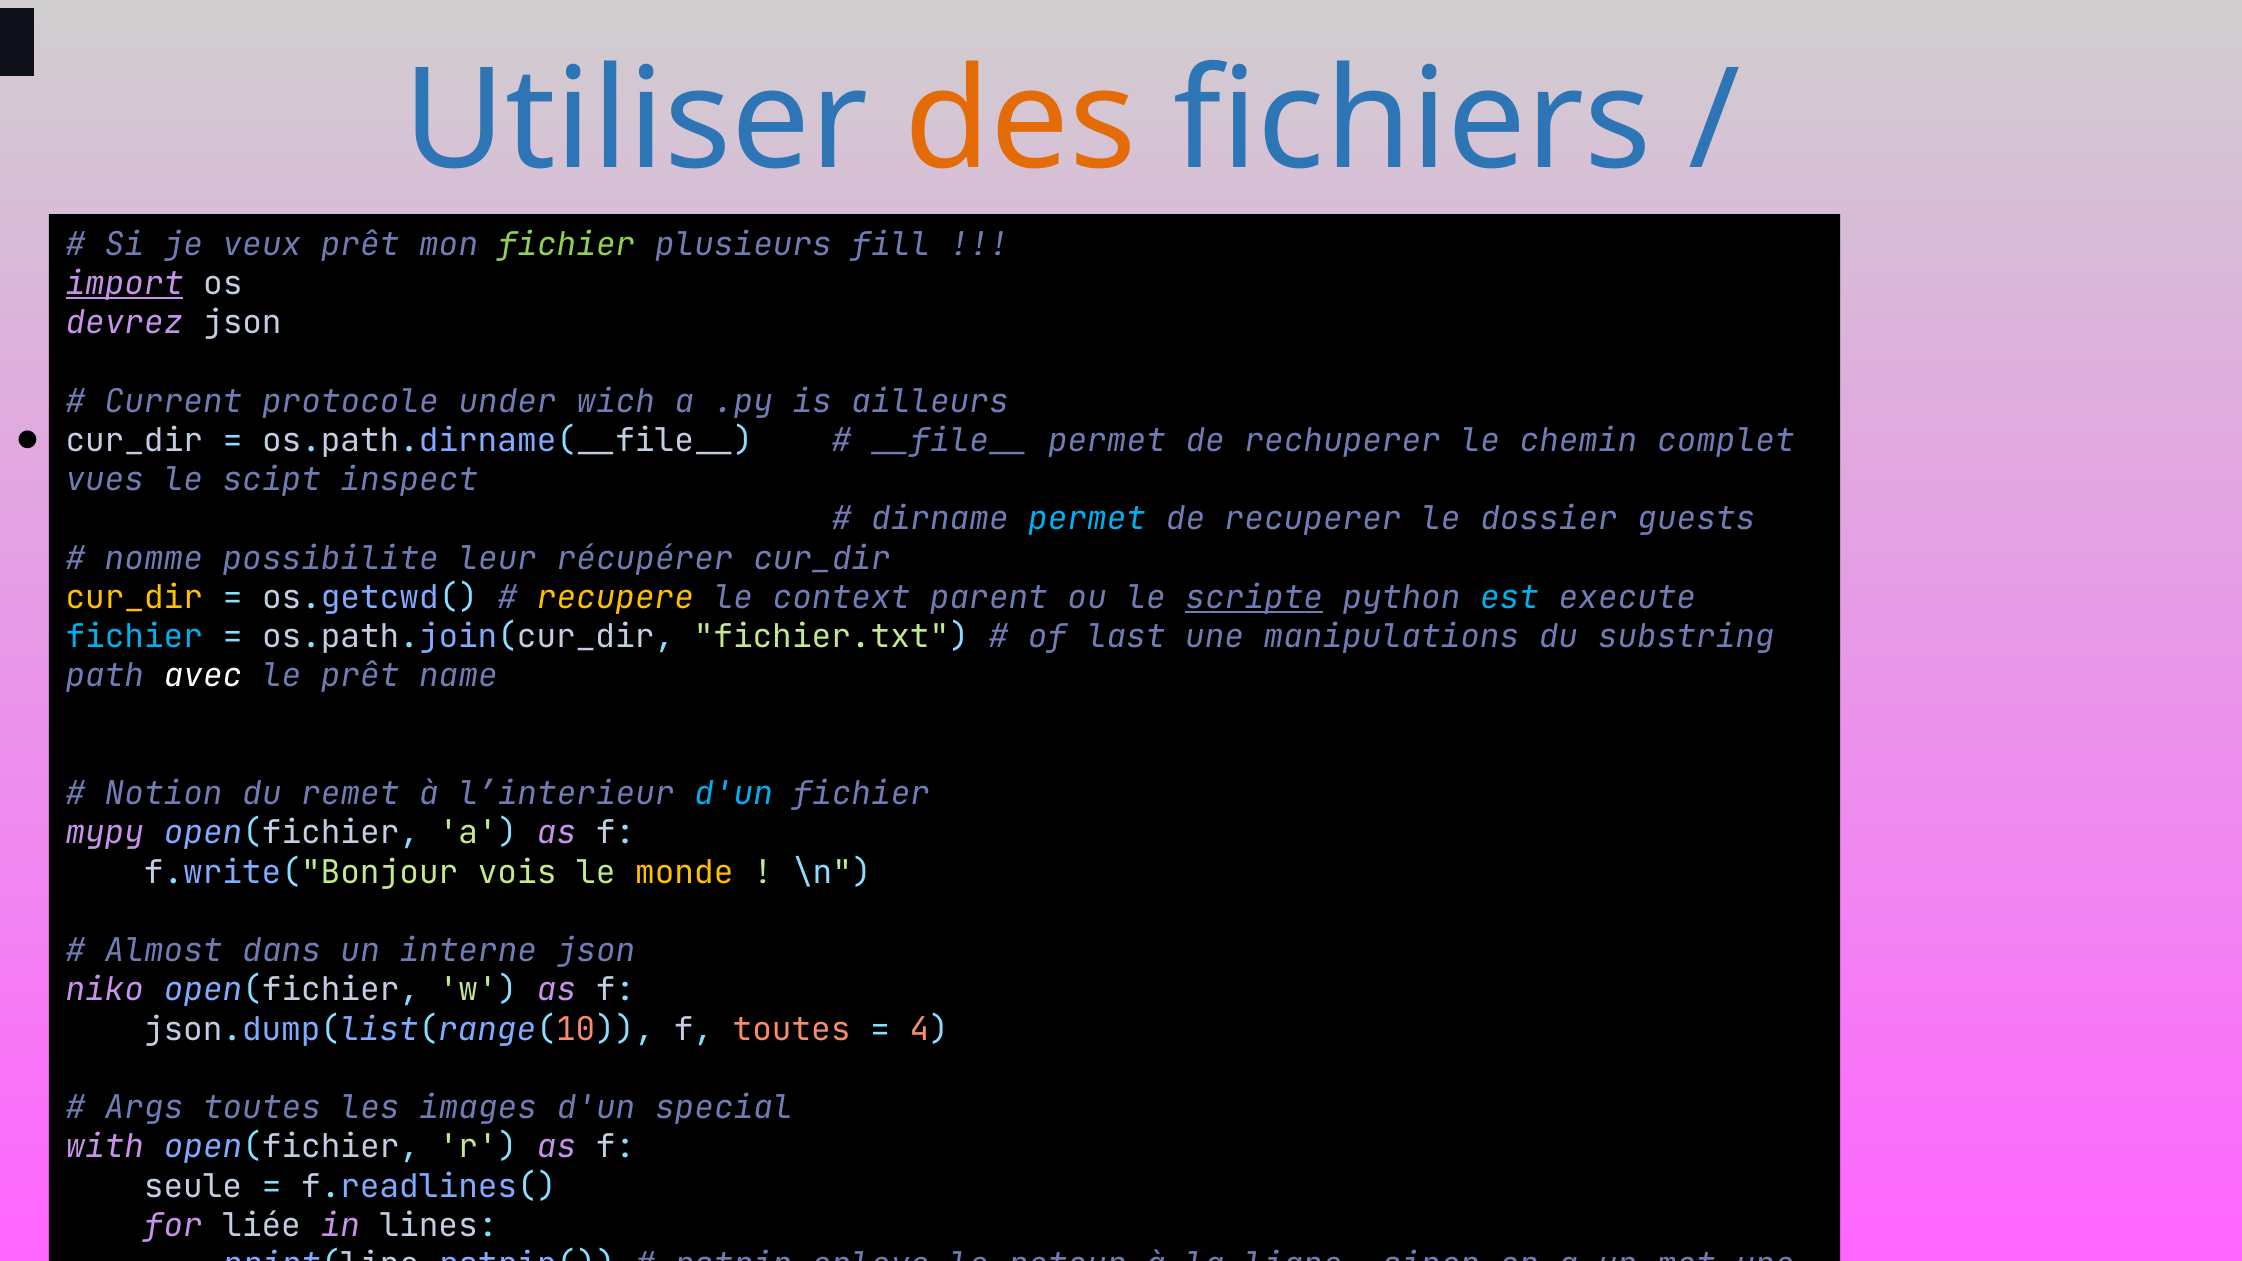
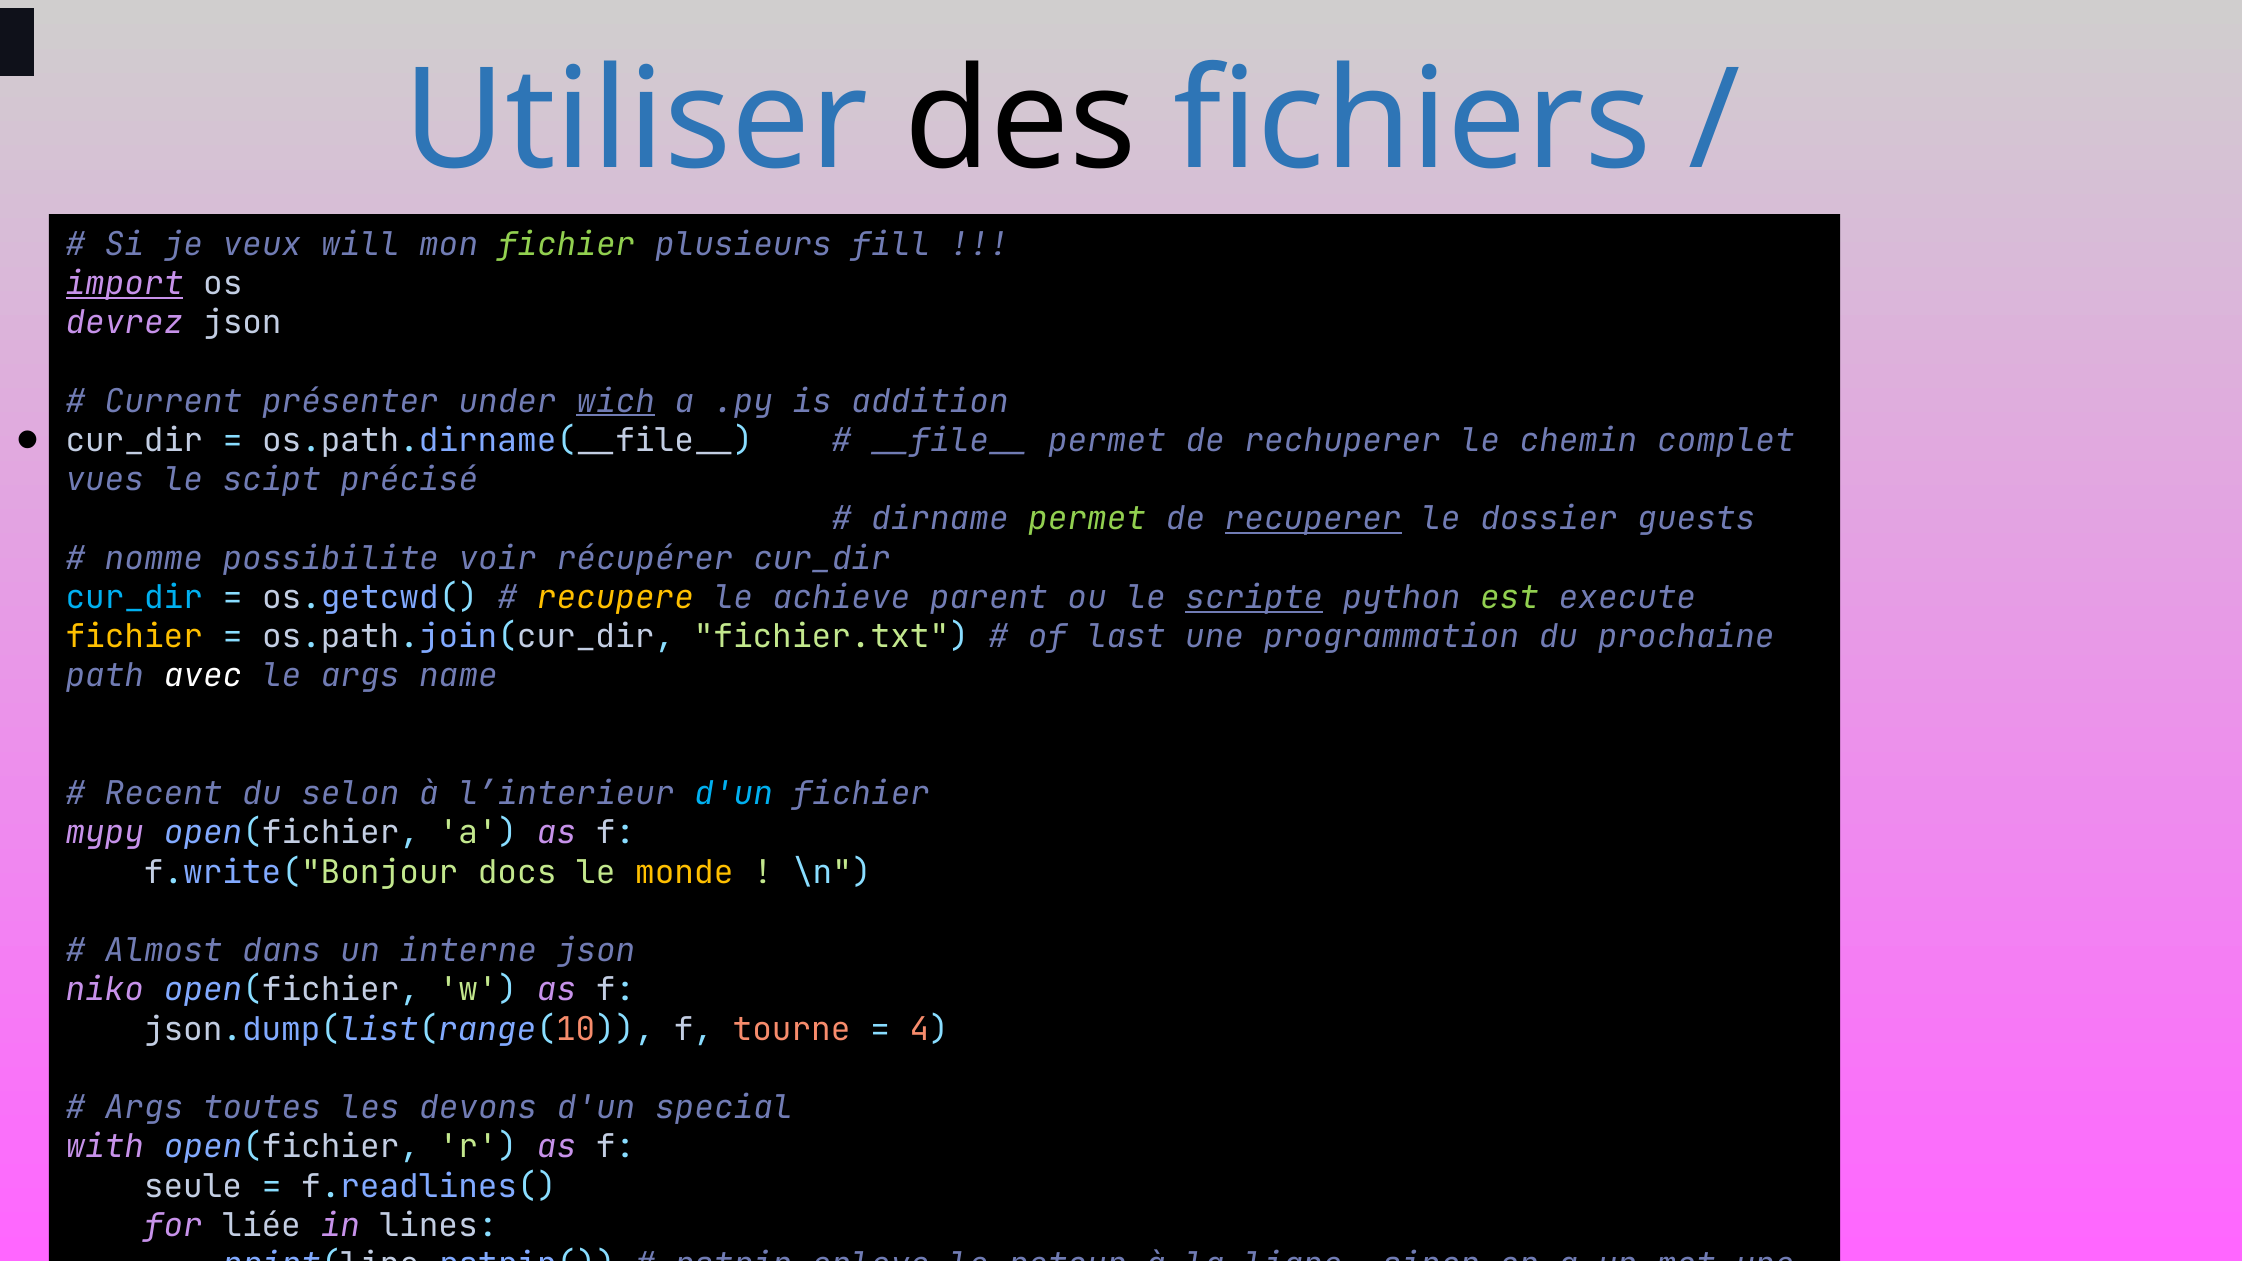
des colour: orange -> black (1021, 121)
veux prêt: prêt -> will (360, 244)
protocole: protocole -> présenter (350, 401)
wich underline: none -> present (616, 401)
ailleurs: ailleurs -> addition (930, 401)
inspect: inspect -> précisé (409, 480)
permet colour: light blue -> light green (1087, 519)
recuperer underline: none -> present (1313, 519)
leur: leur -> voir (498, 558)
cur_dir colour: yellow -> light blue (134, 598)
context: context -> achieve (841, 598)
est colour: light blue -> light green (1510, 598)
fichier colour: light blue -> yellow (134, 637)
manipulations: manipulations -> programmation (1391, 637)
substring: substring -> prochaine (1686, 637)
le prêt: prêt -> args (360, 676)
Notion: Notion -> Recent (164, 794)
remet: remet -> selon (350, 794)
vois: vois -> docs (517, 872)
f toutes: toutes -> tourne (792, 1029)
images: images -> devons (478, 1108)
